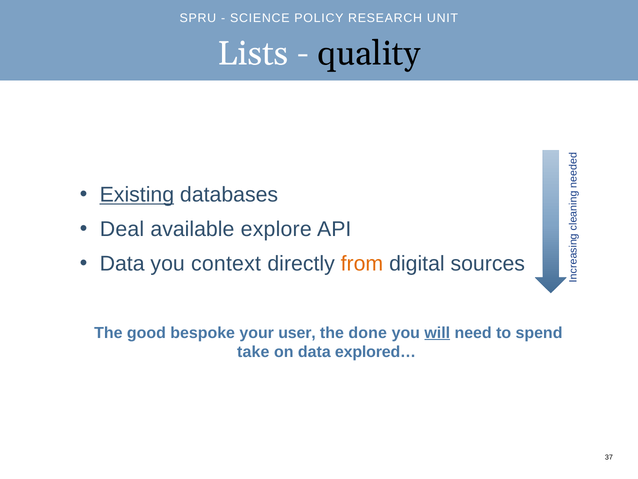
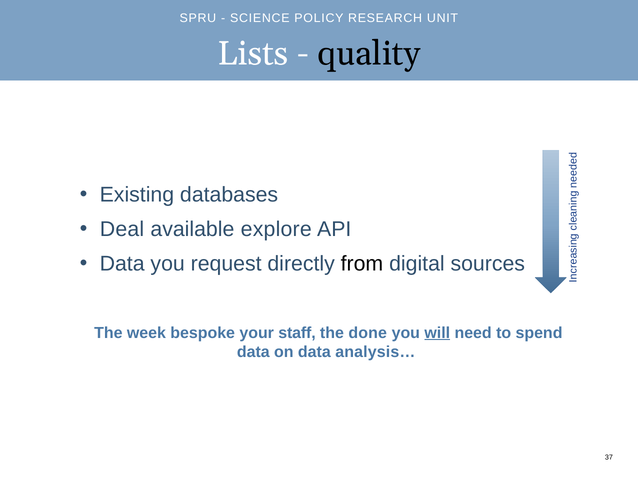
Existing underline: present -> none (137, 195)
context: context -> request (226, 263)
from colour: orange -> black (362, 263)
good: good -> week (146, 332)
user: user -> staff (297, 332)
take: take -> data (253, 352)
explored…: explored… -> analysis… (375, 352)
